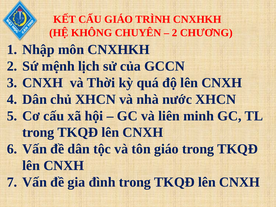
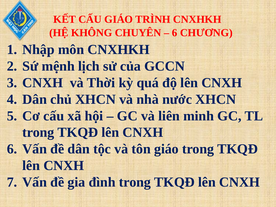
2: 2 -> 6 (175, 33)
